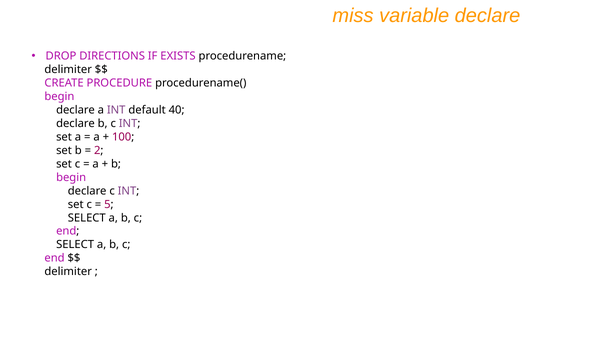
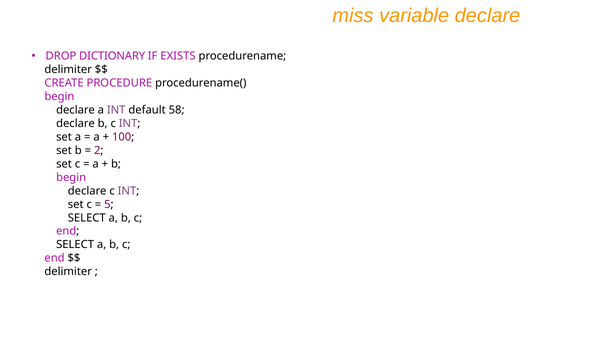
DIRECTIONS: DIRECTIONS -> DICTIONARY (112, 56)
40: 40 -> 58 (177, 110)
